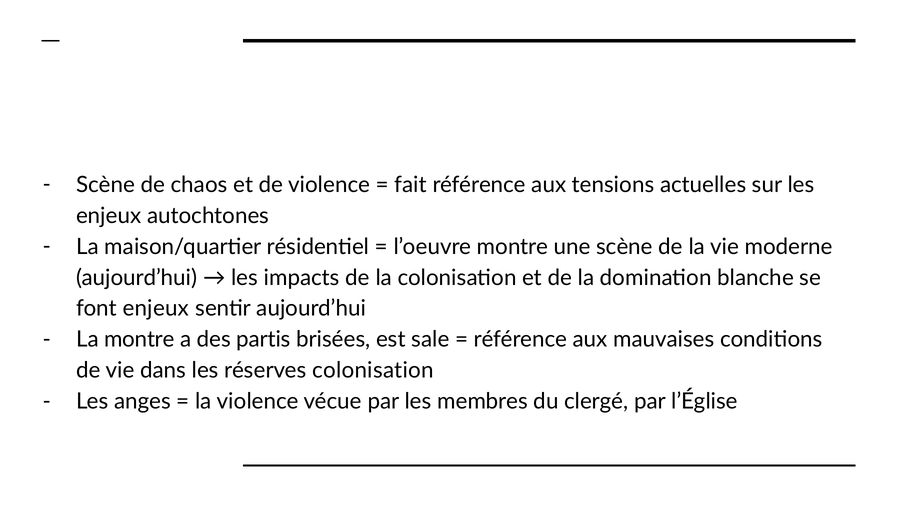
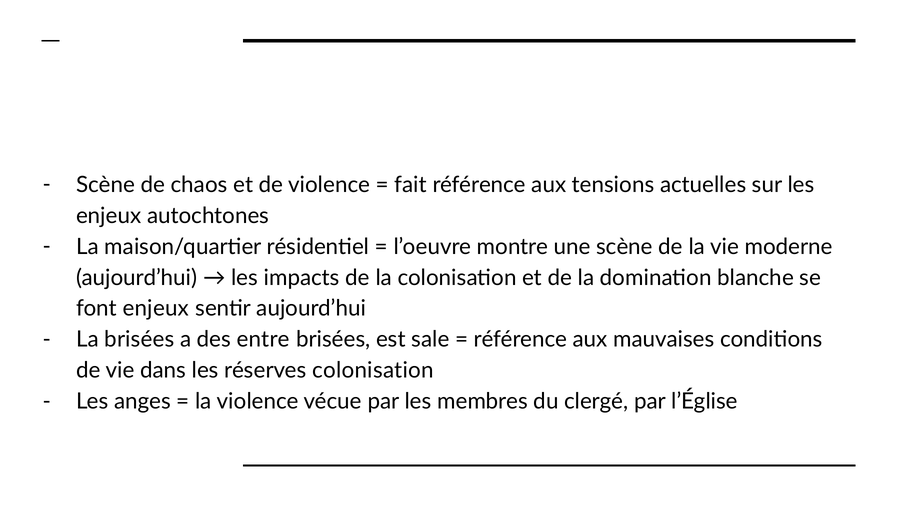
La montre: montre -> brisées (139, 339)
partis: partis -> entre (263, 339)
